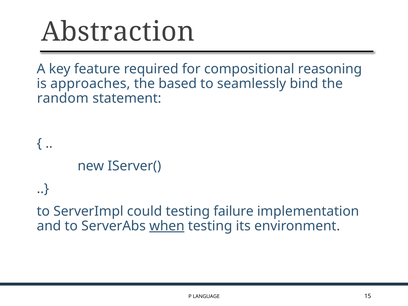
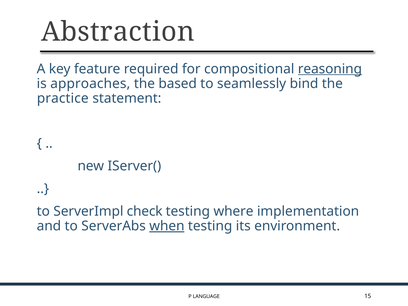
reasoning underline: none -> present (330, 69)
random: random -> practice (63, 98)
could: could -> check (145, 211)
failure: failure -> where (233, 211)
